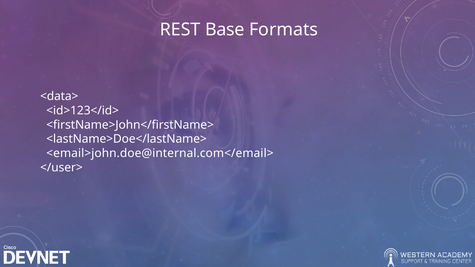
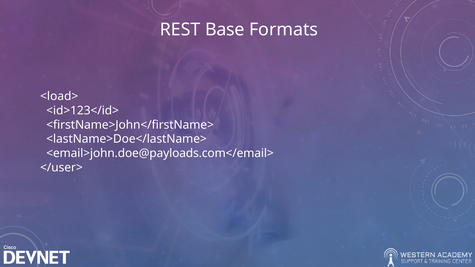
<data>: <data> -> <load> (59, 96)
<email>john.doe@internal.com</email>: <email>john.doe@internal.com</email> -> <email>john.doe@payloads.com</email> (160, 153)
